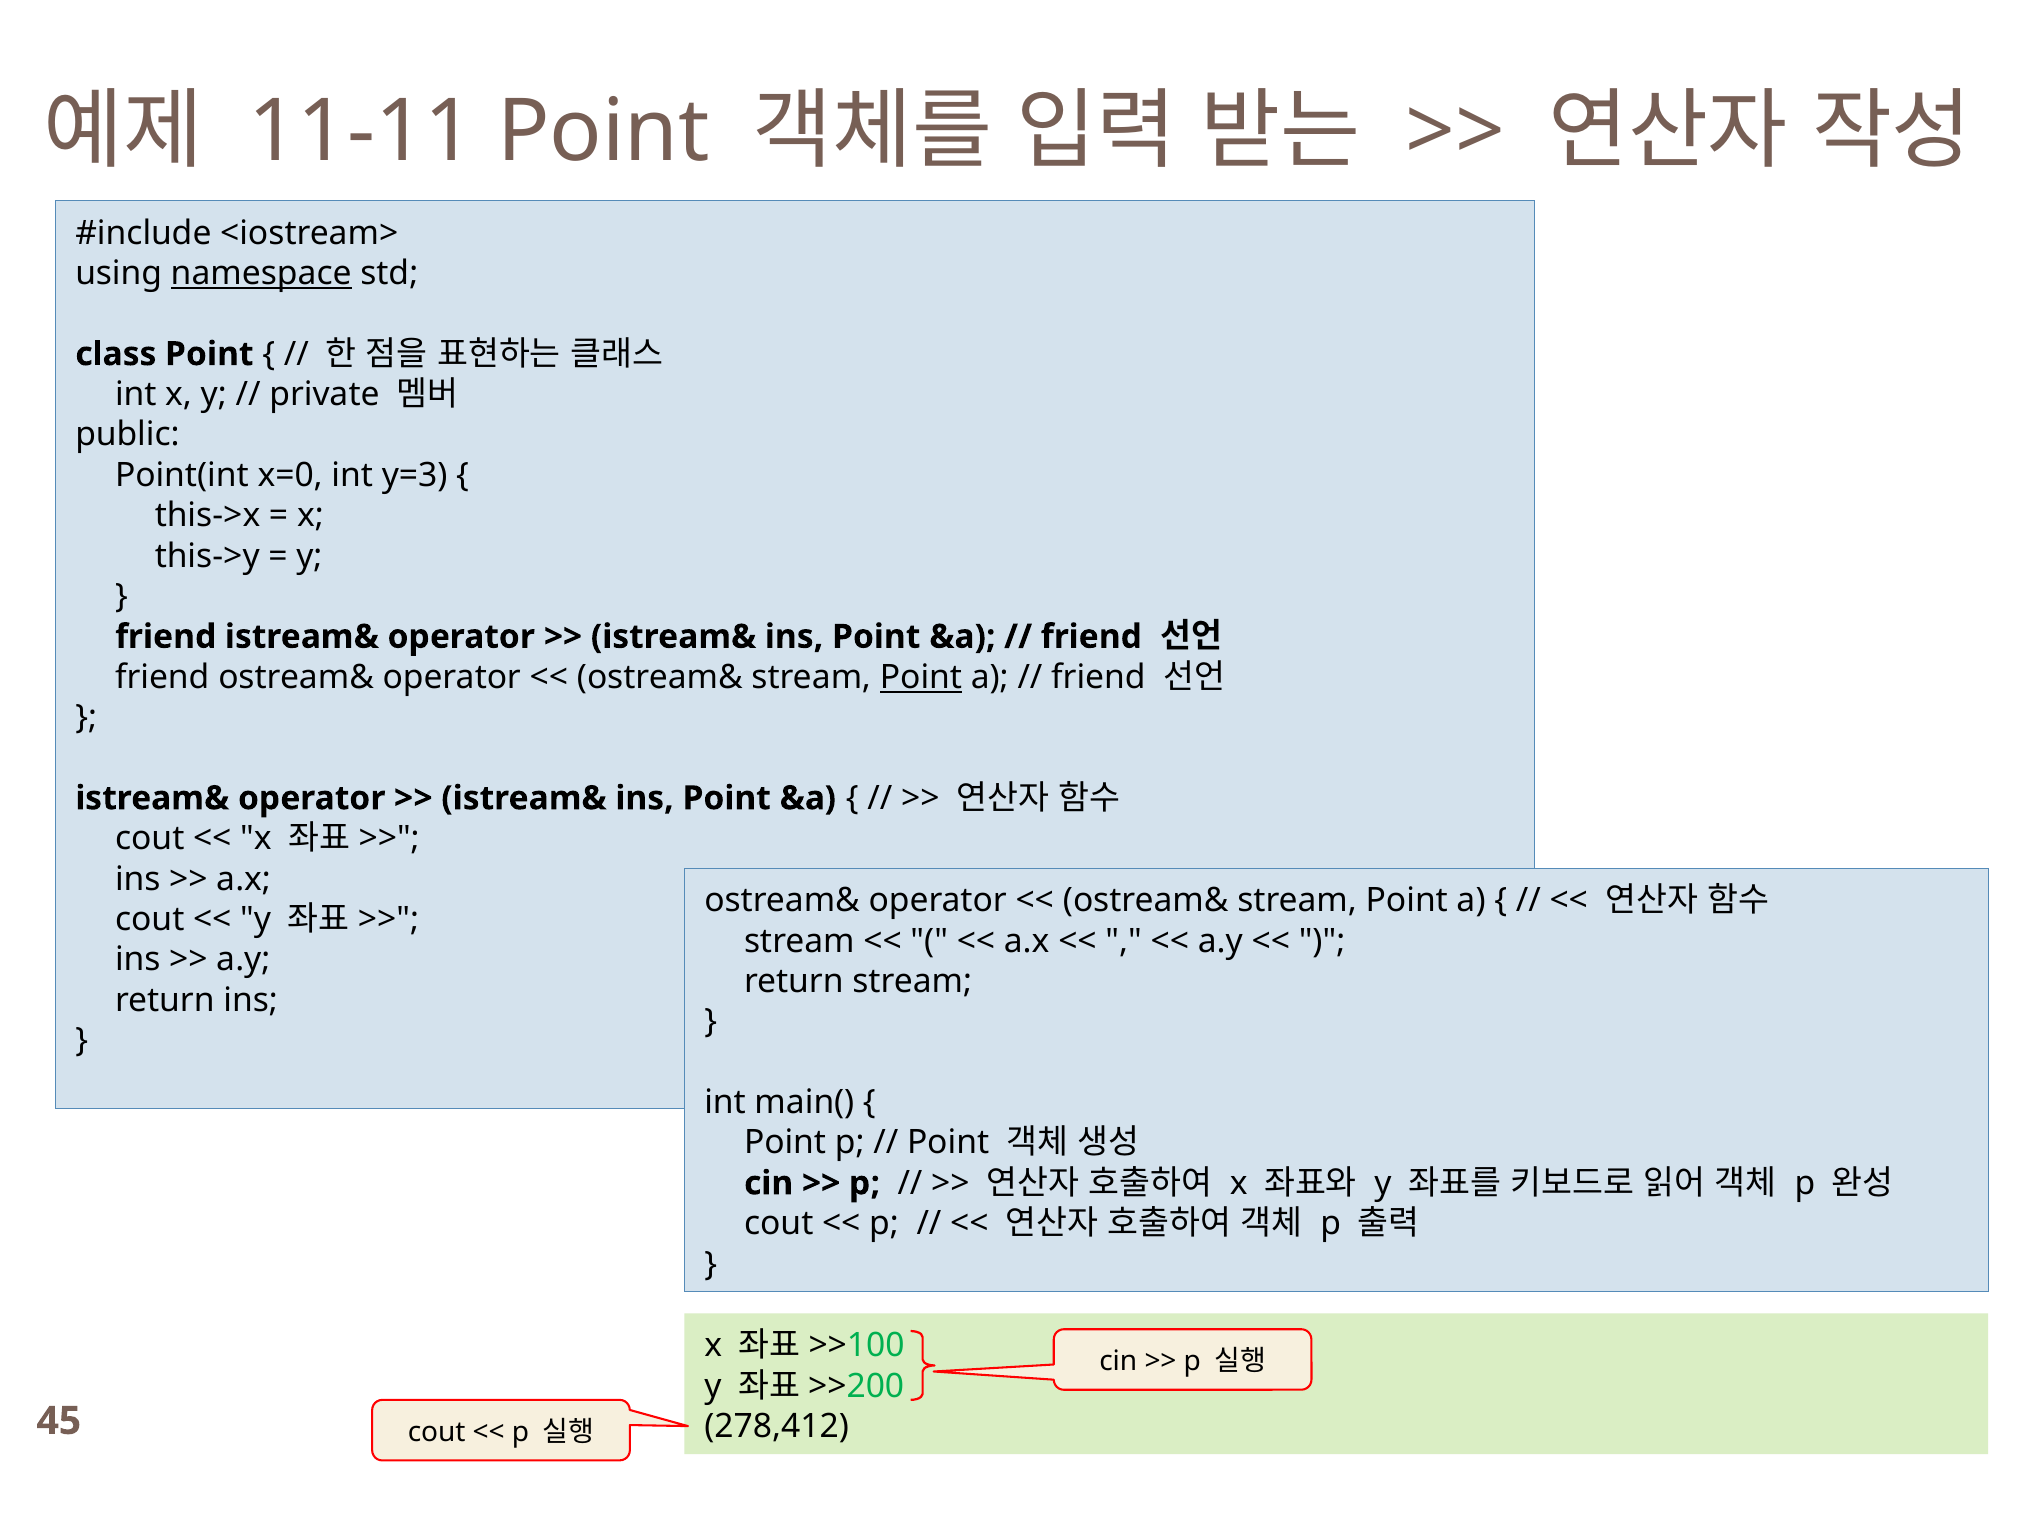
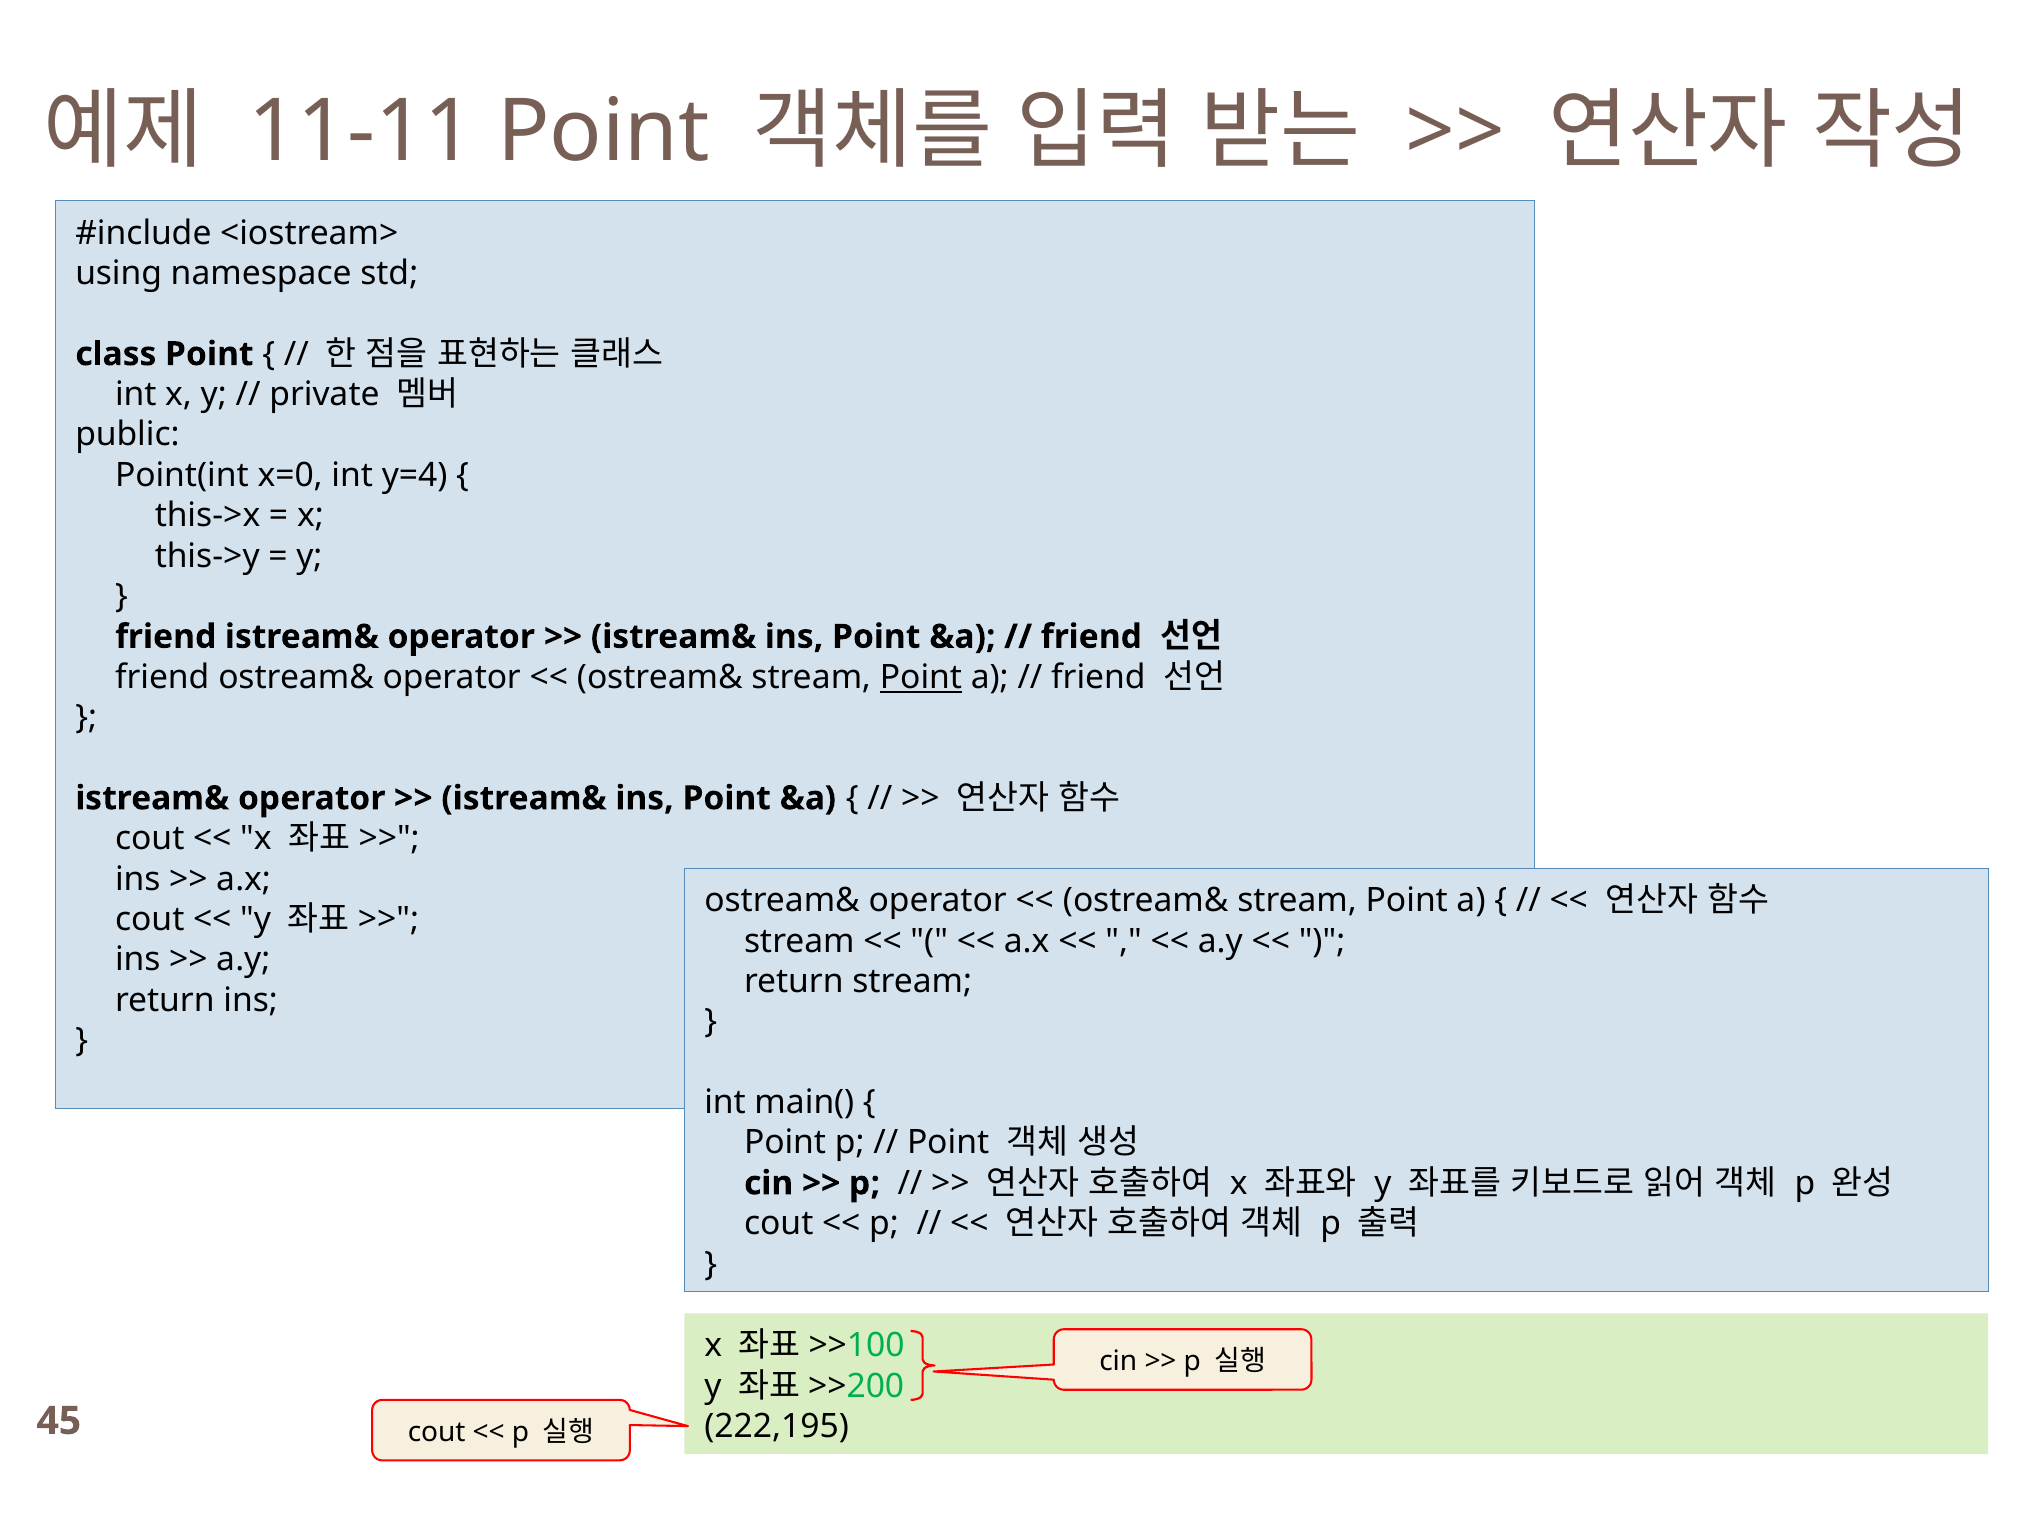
namespace underline: present -> none (261, 273)
y=3: y=3 -> y=4 (415, 475)
278,412: 278,412 -> 222,195 (777, 1427)
